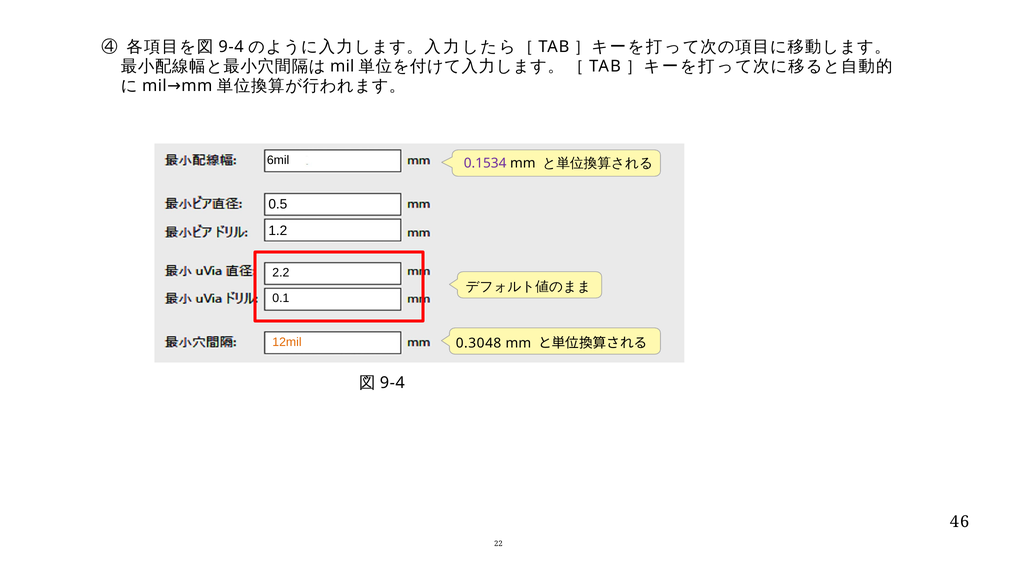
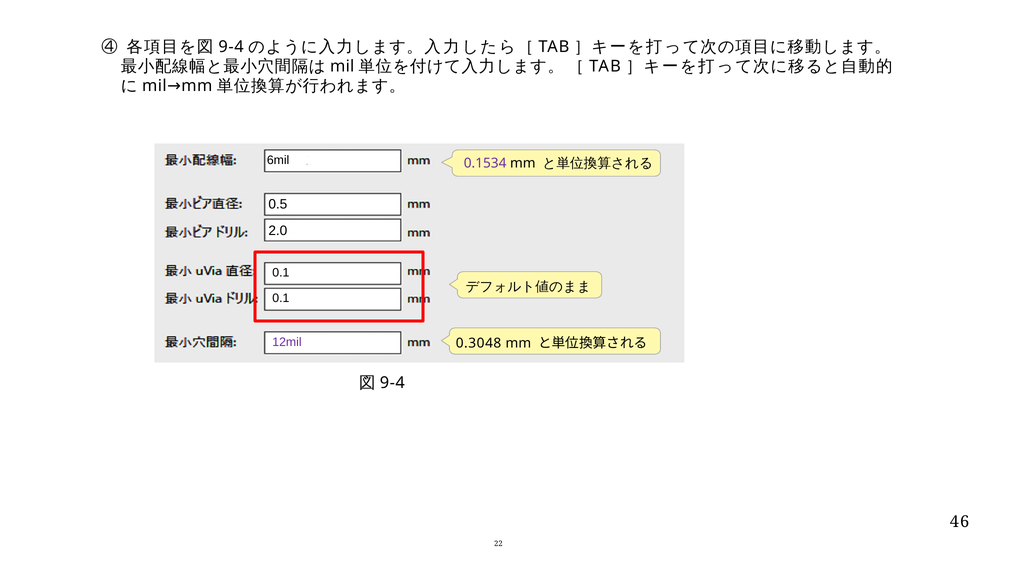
1.2: 1.2 -> 2.0 (278, 231)
2.2: 2.2 -> 0.1 (281, 273)
12mil colour: orange -> purple (287, 342)
